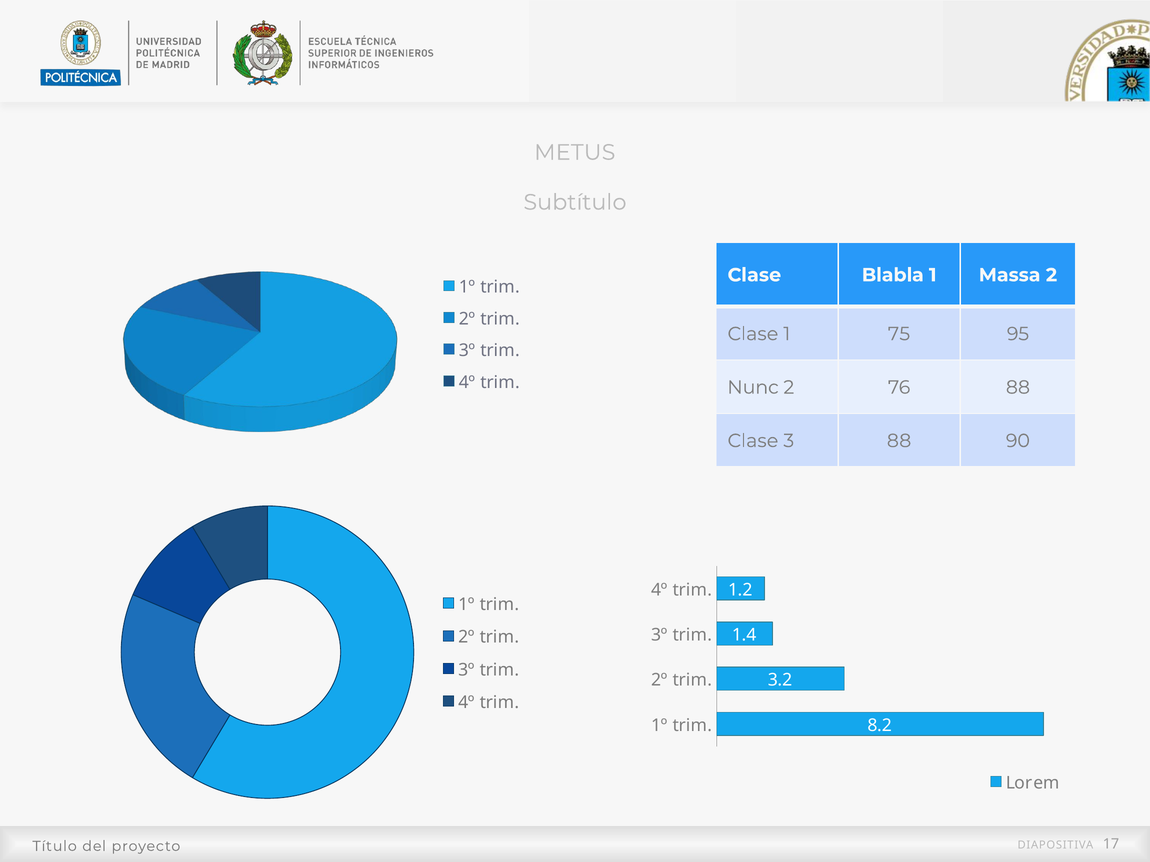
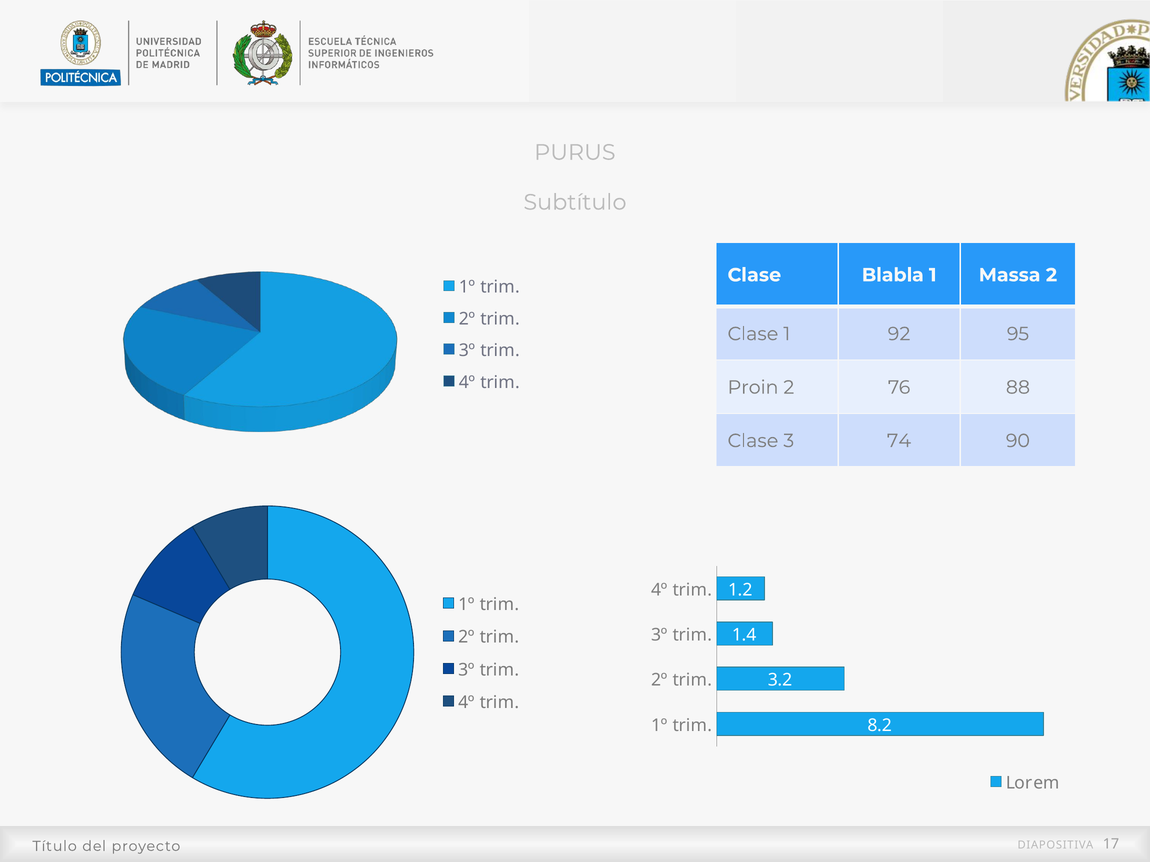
METUS: METUS -> PURUS (575, 152)
75: 75 -> 92 (899, 334)
Nunc: Nunc -> Proin (753, 388)
3 88: 88 -> 74 (899, 441)
